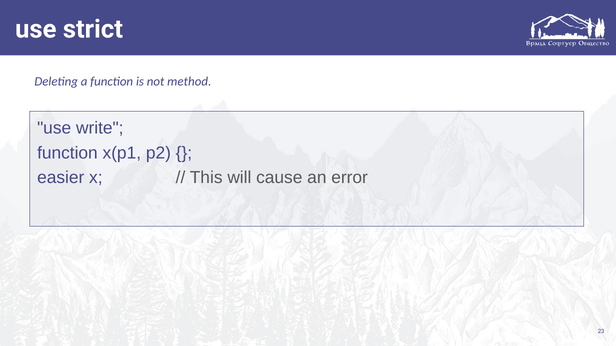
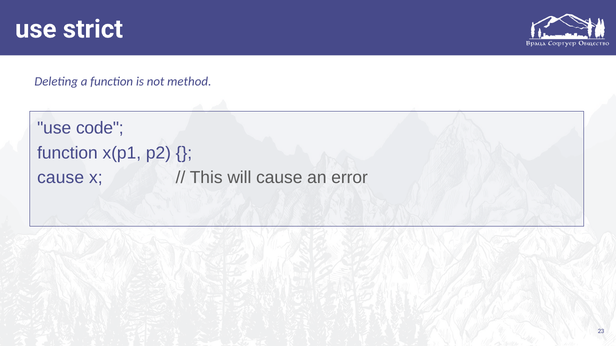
write: write -> code (100, 128)
easier: easier -> cause (61, 178)
